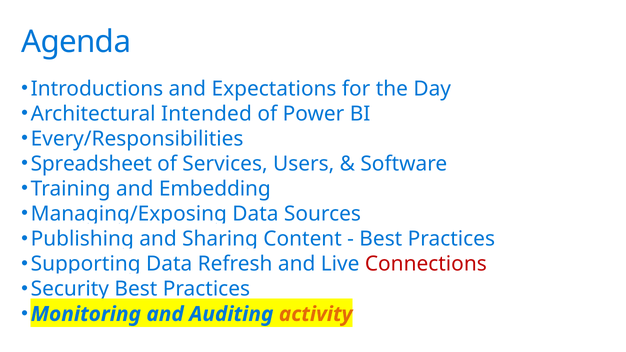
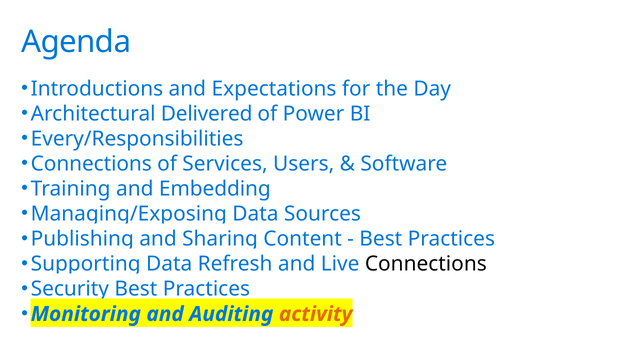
Intended: Intended -> Delivered (207, 114)
Spreadsheet: Spreadsheet -> Connections (91, 164)
Connections colour: red -> black (426, 264)
